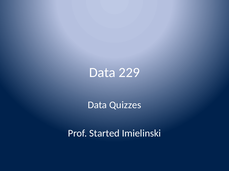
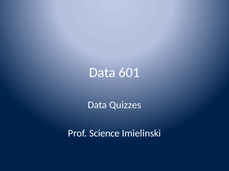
229: 229 -> 601 (129, 73)
Started: Started -> Science (104, 134)
